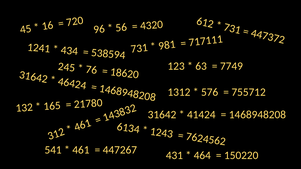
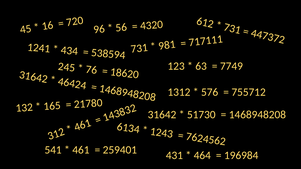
41424: 41424 -> 51730 (201, 115)
447267: 447267 -> 259401 (120, 150)
150220: 150220 -> 196984 (241, 156)
